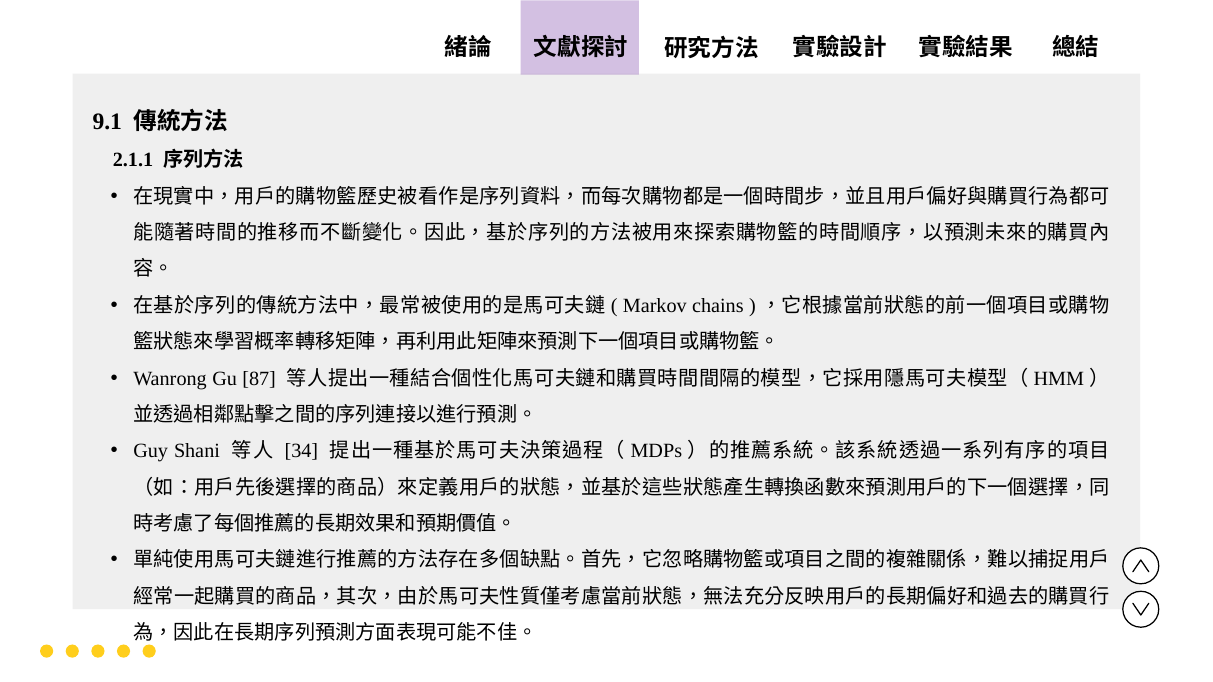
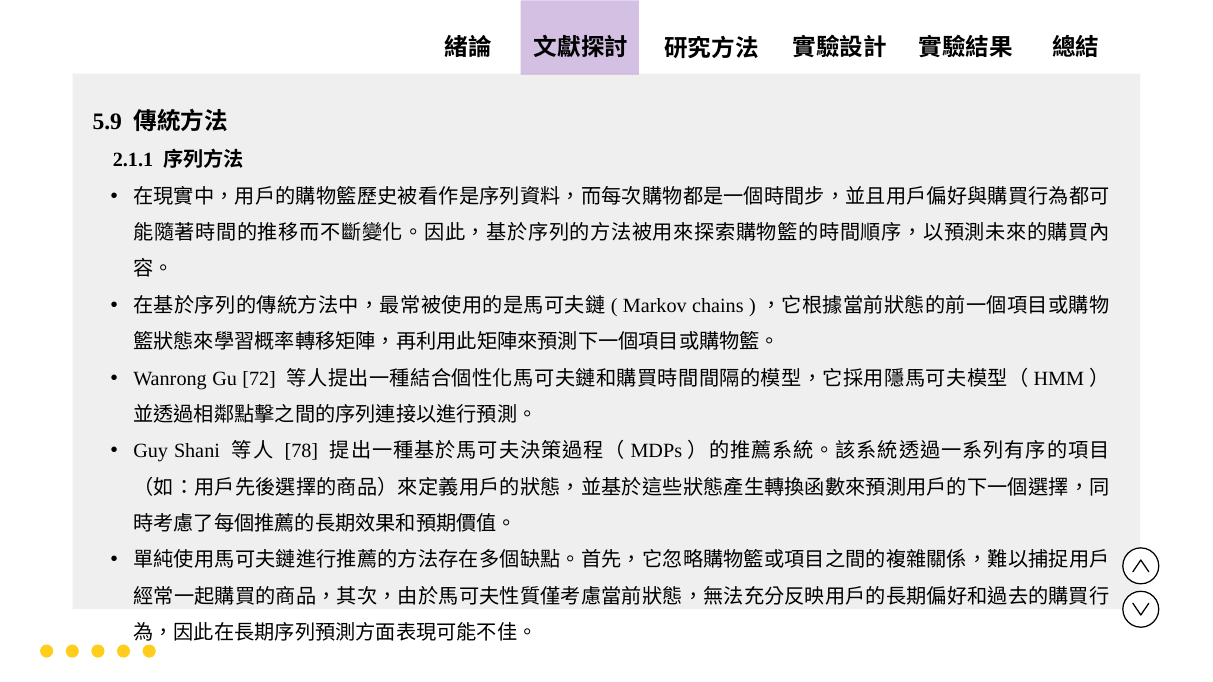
9.1: 9.1 -> 5.9 (107, 122)
87: 87 -> 72 (259, 379)
34: 34 -> 78 (301, 451)
